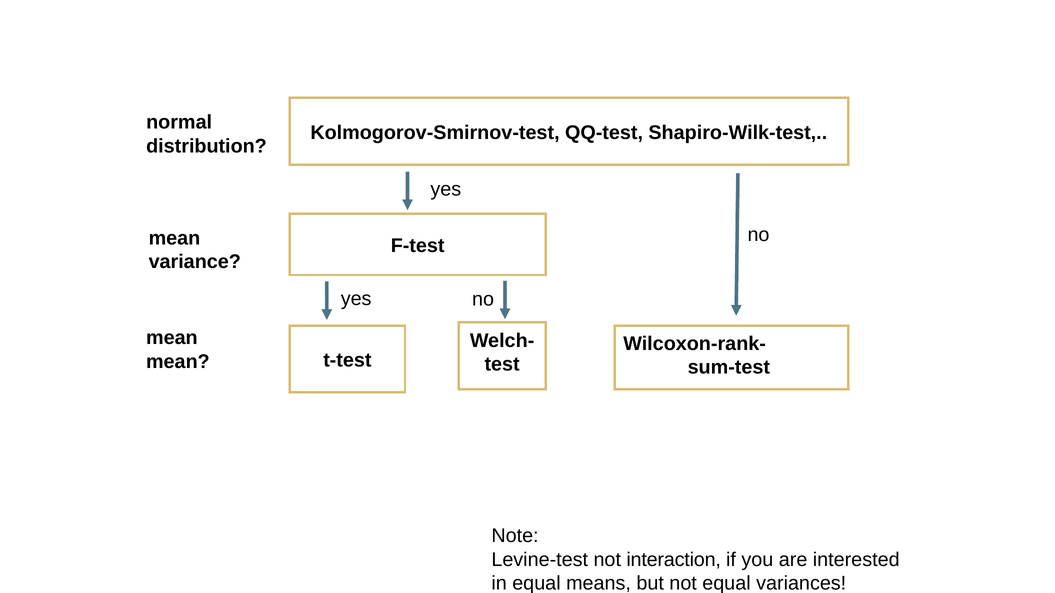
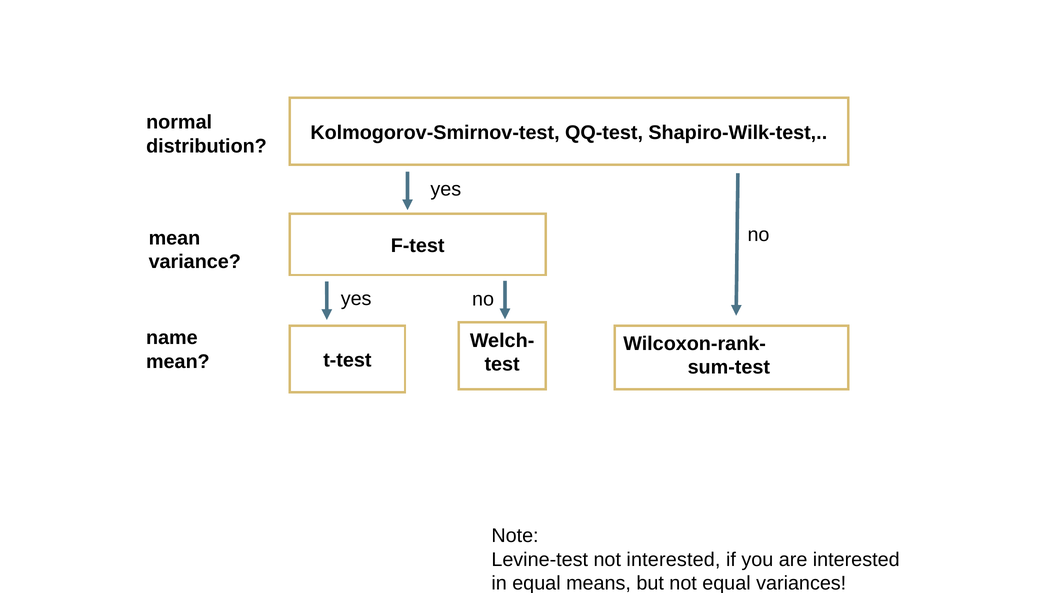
mean: mean -> name (172, 338)
not interaction: interaction -> interested (673, 560)
